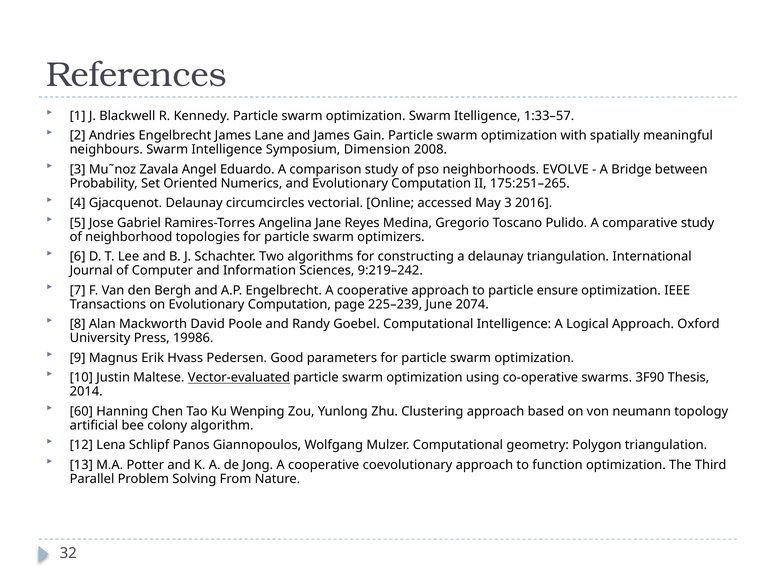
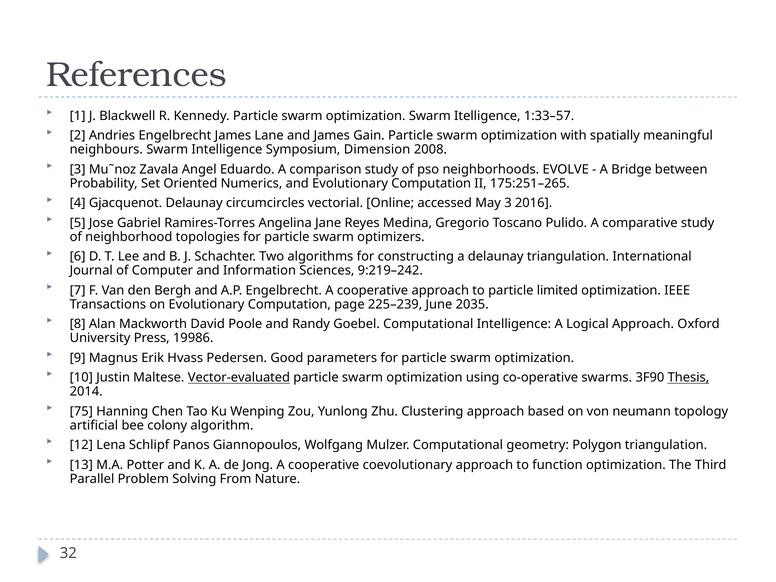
ensure: ensure -> limited (557, 290)
2074: 2074 -> 2035 (472, 304)
Thesis underline: none -> present (688, 378)
60: 60 -> 75 (81, 411)
